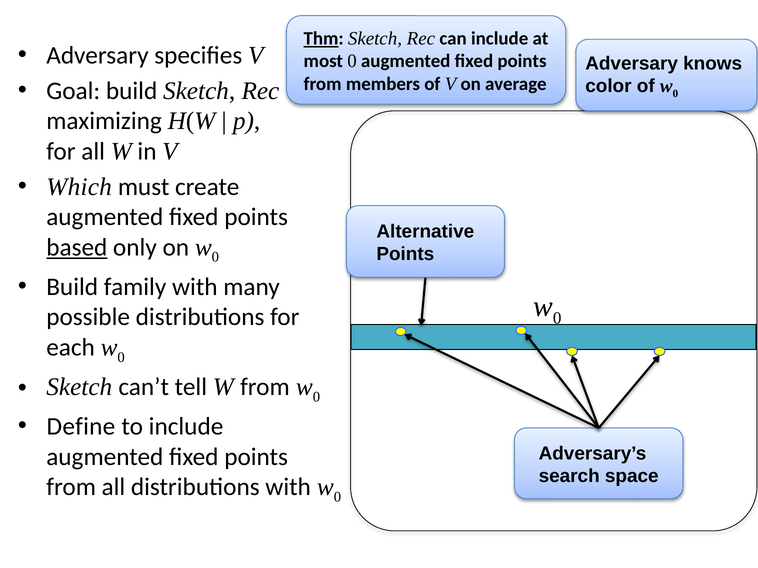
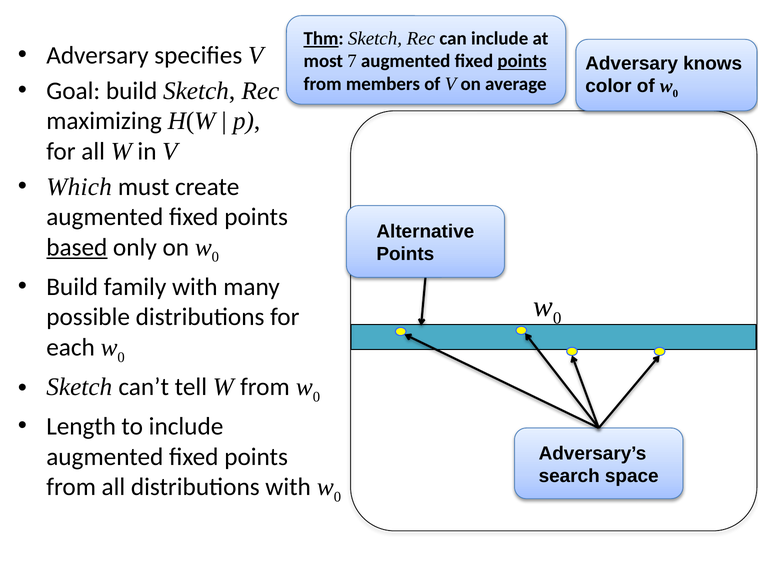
most 0: 0 -> 7 (352, 61)
points underline: none -> present (522, 61)
Define: Define -> Length (81, 427)
